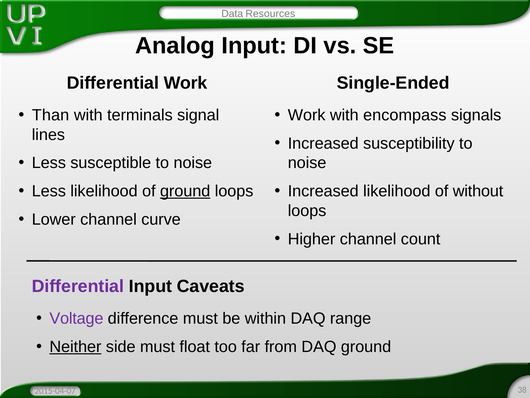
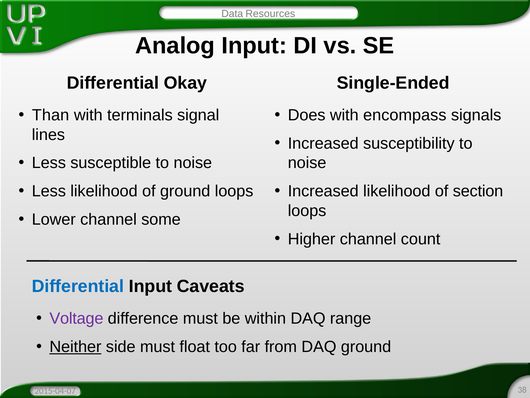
Differential Work: Work -> Okay (185, 83)
Work: Work -> Does (307, 115)
ground underline: present -> none (185, 191)
without: without -> section (478, 191)
curve: curve -> some (161, 219)
Differential colour: purple -> blue (78, 286)
